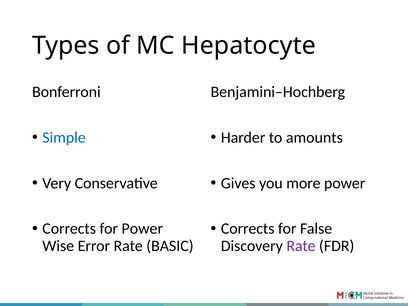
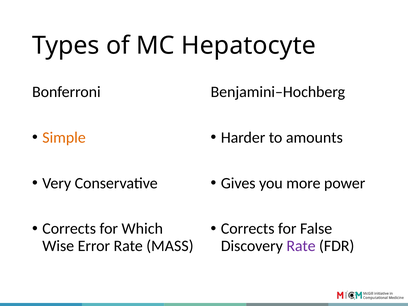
Simple colour: blue -> orange (64, 138)
for Power: Power -> Which (142, 229)
BASIC: BASIC -> MASS (170, 246)
